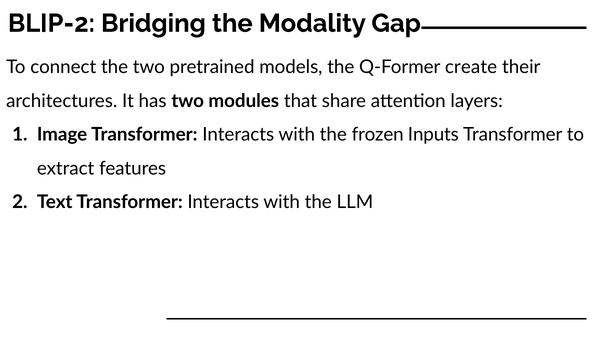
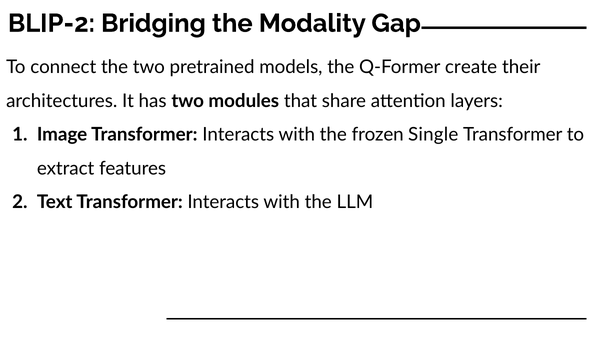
Inputs: Inputs -> Single (433, 135)
